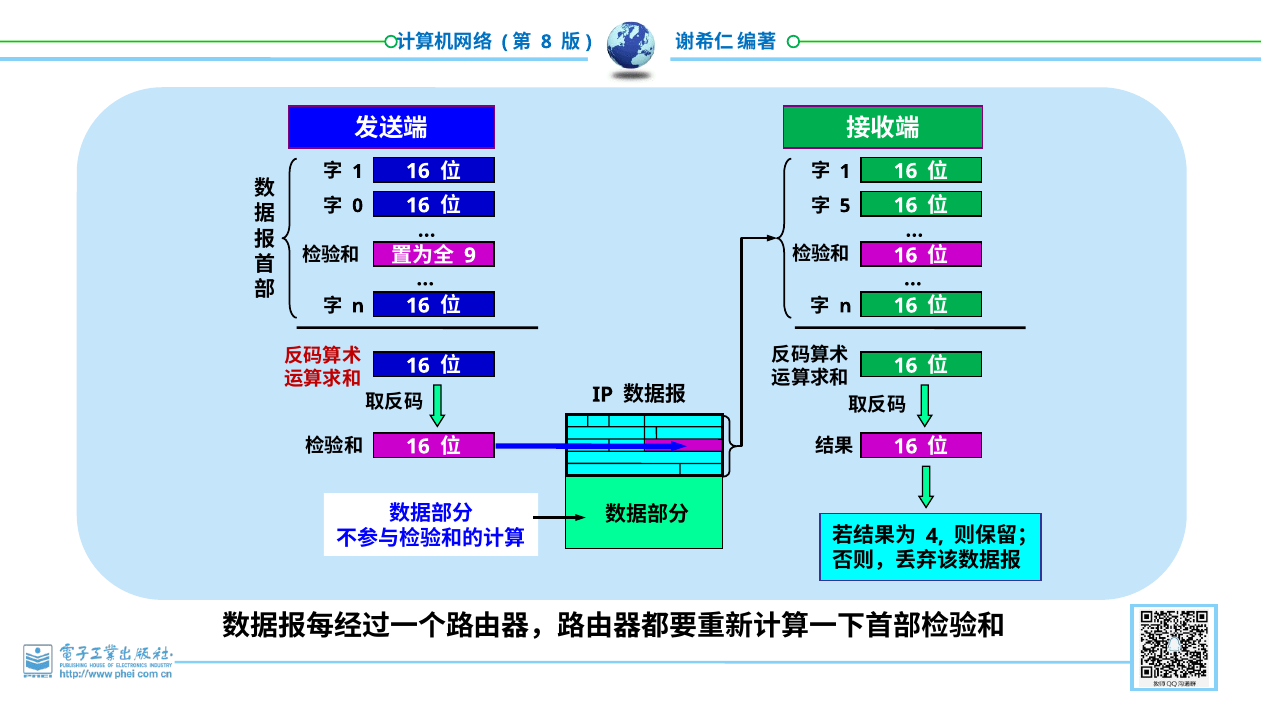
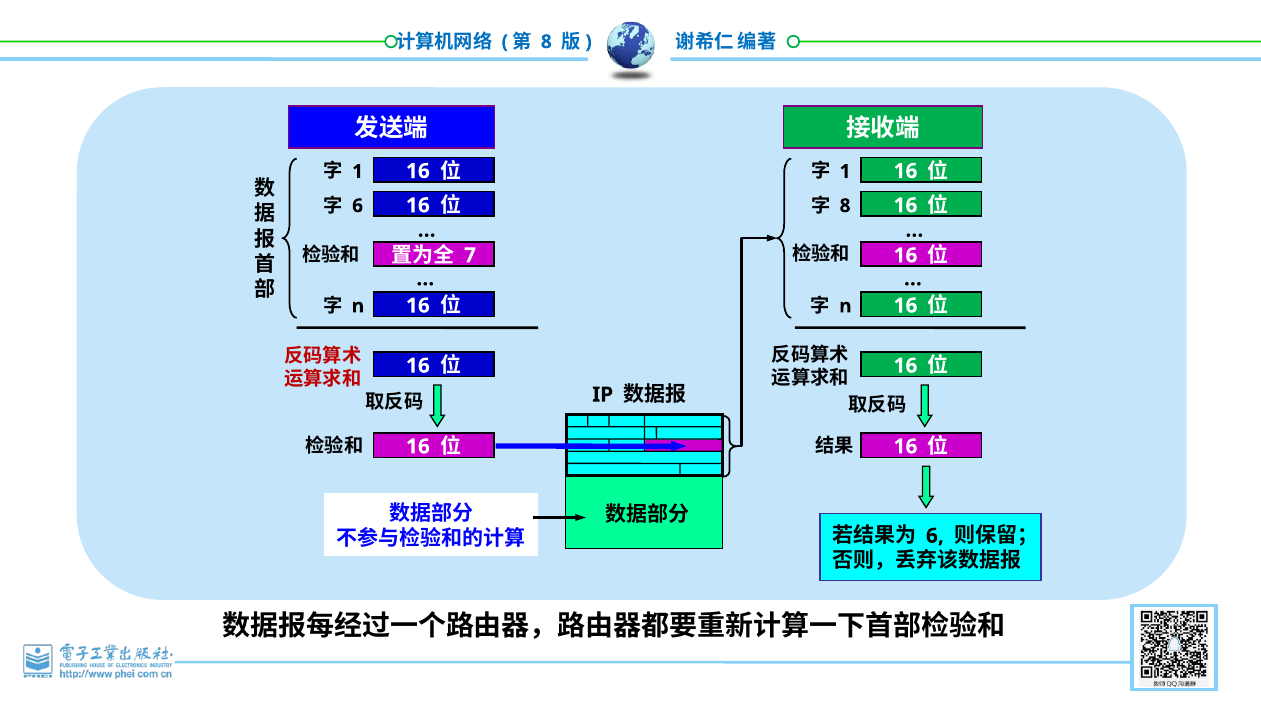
0: 0 -> 6 (358, 206)
5: 5 -> 8 (845, 206)
9: 9 -> 7 (470, 256)
4: 4 -> 6 (935, 536)
